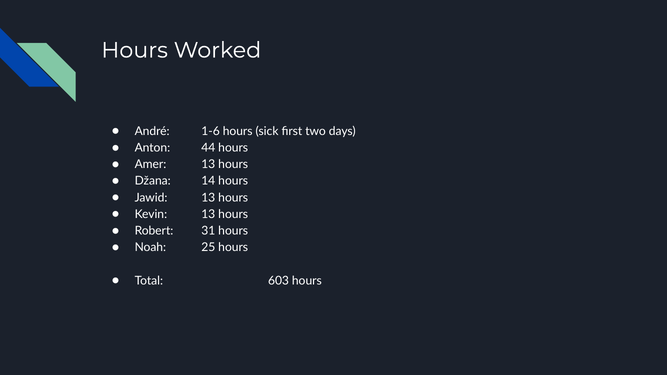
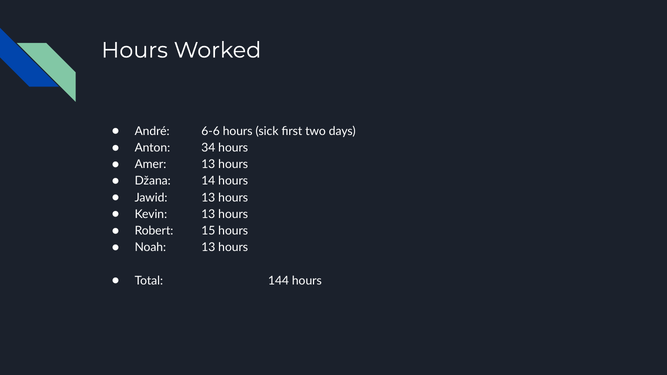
1-6: 1-6 -> 6-6 (211, 131)
44: 44 -> 34 (208, 148)
31: 31 -> 15 (208, 231)
Noah 25: 25 -> 13 (208, 248)
603: 603 -> 144 (279, 281)
